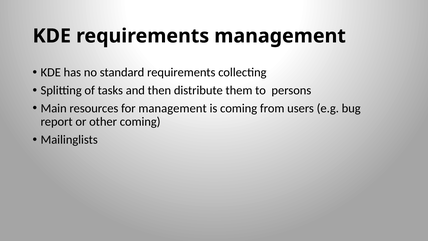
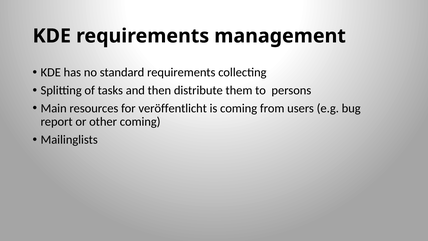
for management: management -> veröffentlicht (173, 108)
